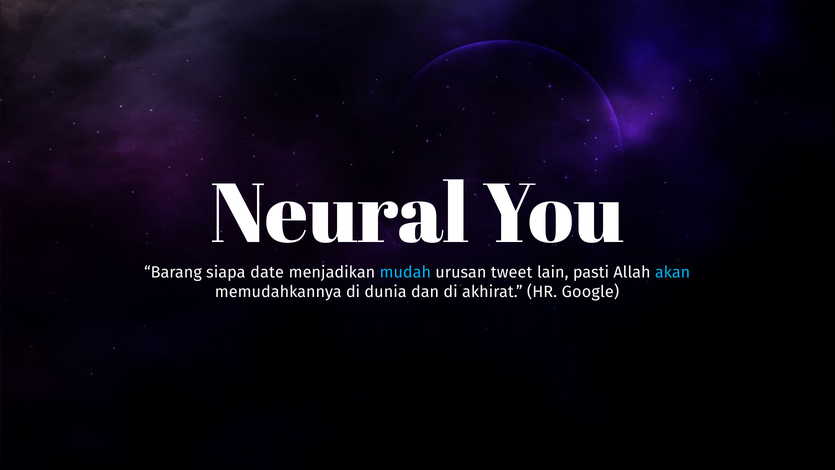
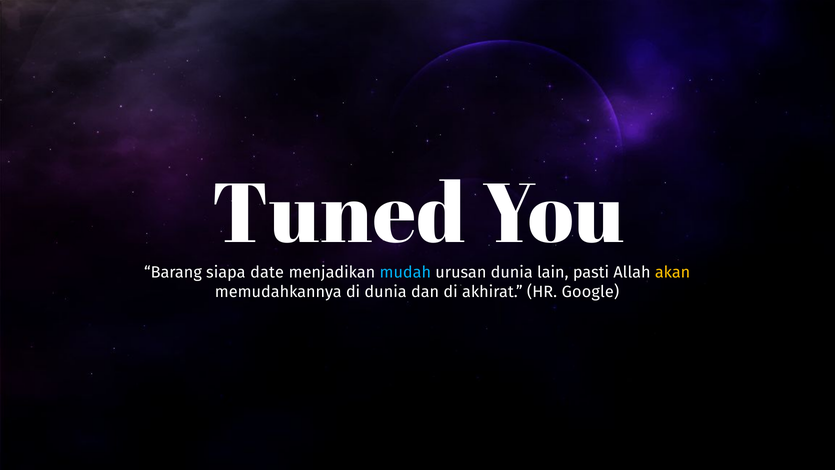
Neural: Neural -> Tuned (339, 214)
urusan tweet: tweet -> dunia (512, 272)
akan colour: light blue -> yellow (673, 272)
